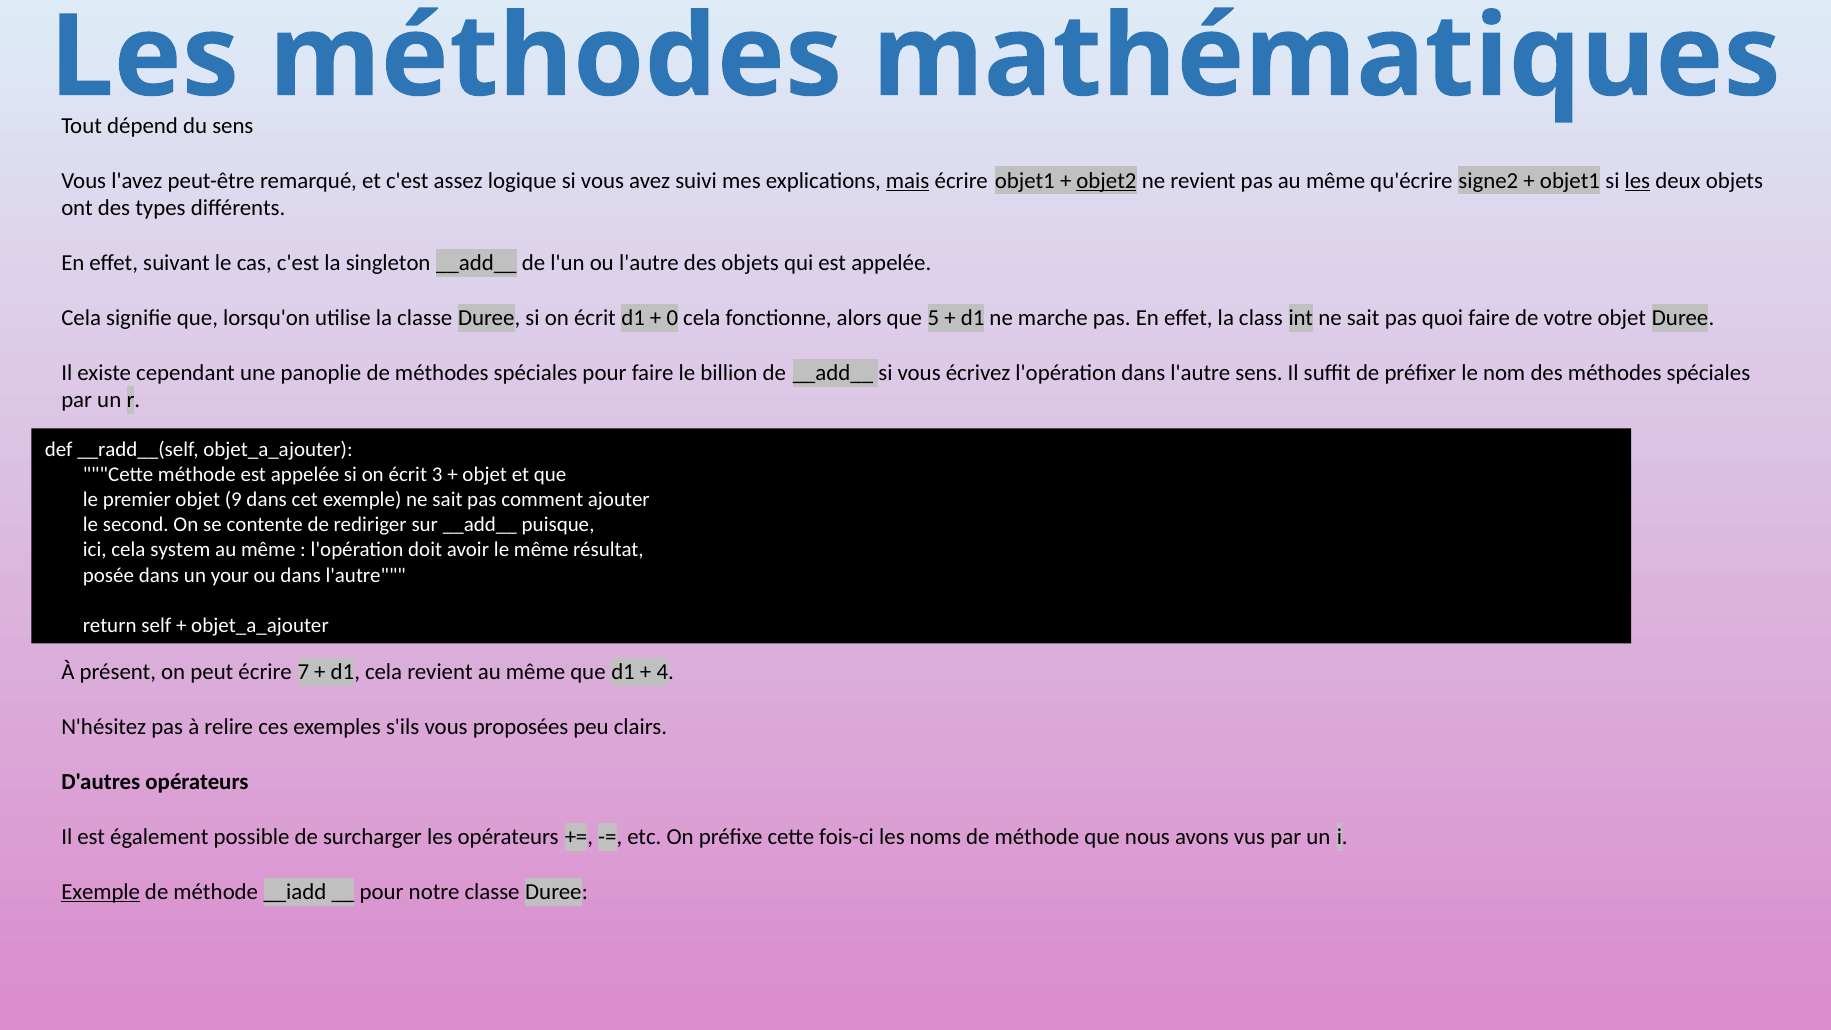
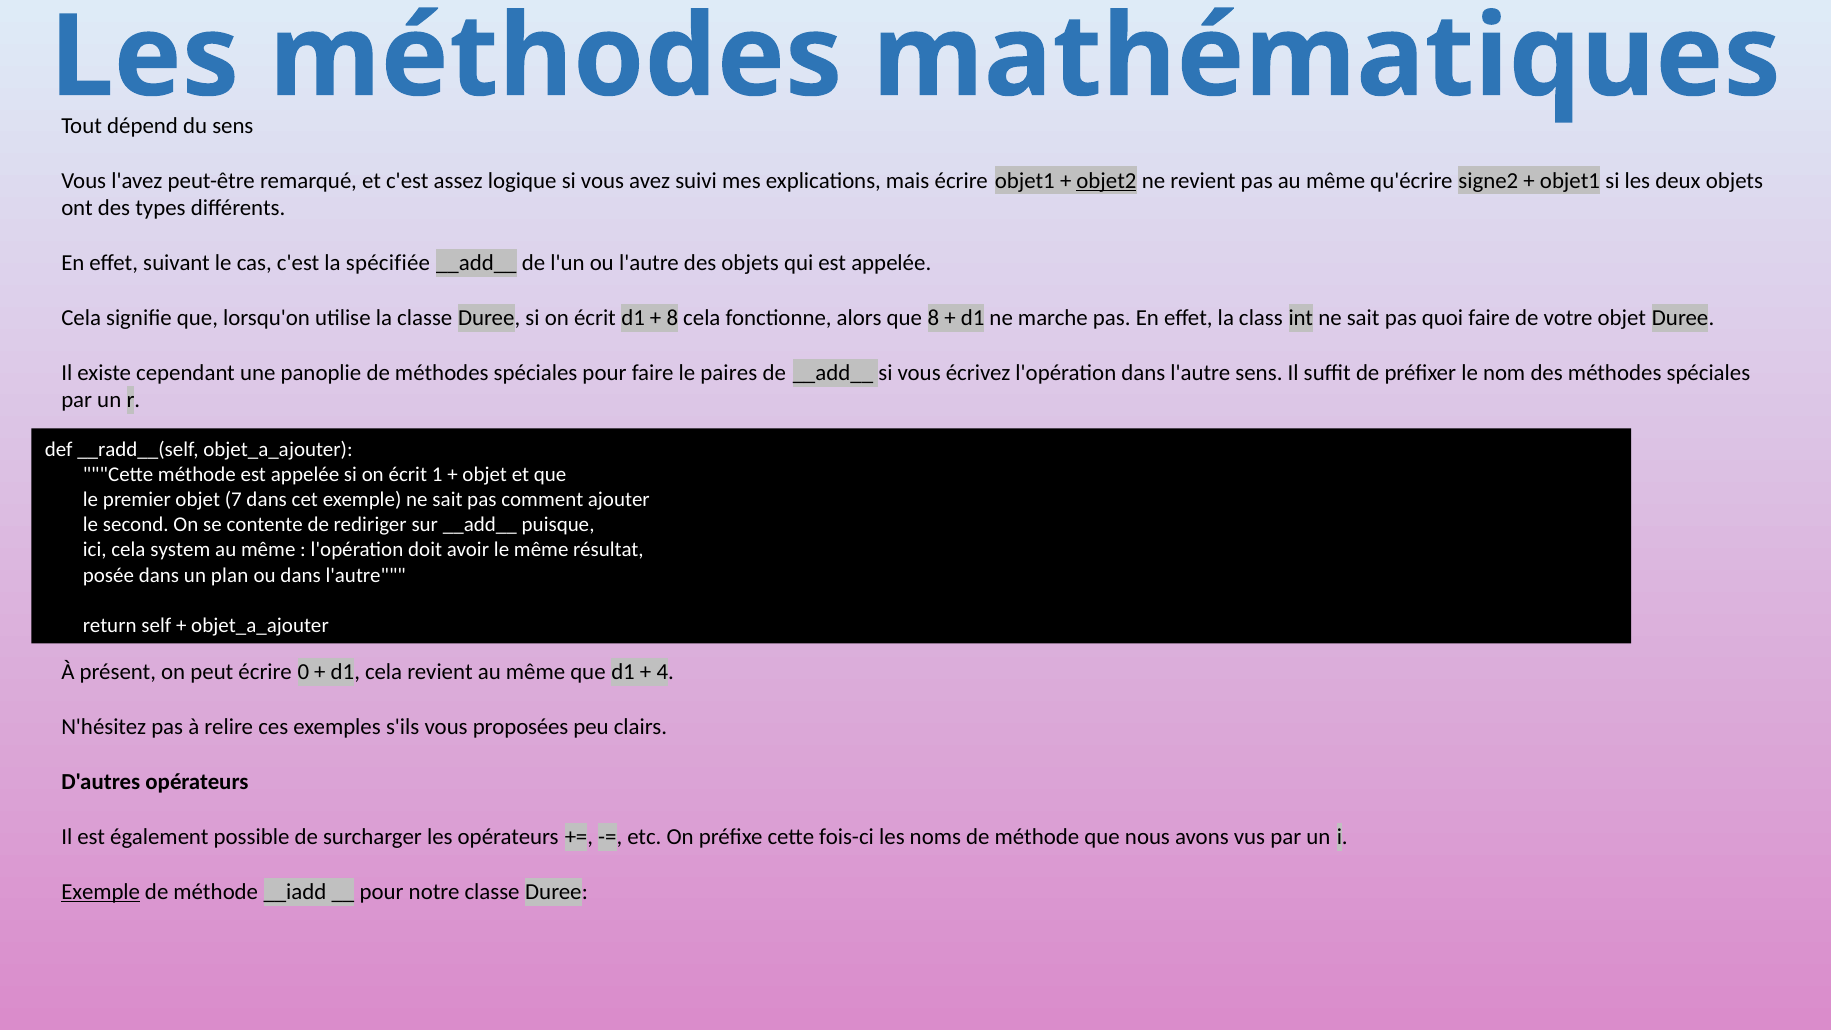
mais underline: present -> none (908, 181)
les underline: present -> none (1637, 181)
singleton: singleton -> spécifiée (388, 263)
0: 0 -> 8 (672, 318)
que 5: 5 -> 8 (933, 318)
billion: billion -> paires (729, 373)
3: 3 -> 1 (437, 474)
9: 9 -> 7 (233, 499)
your: your -> plan (230, 575)
7: 7 -> 0 (303, 672)
